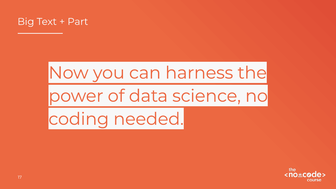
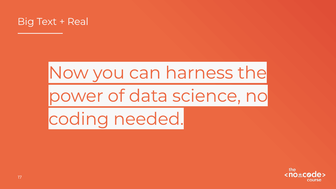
Part: Part -> Real (78, 22)
